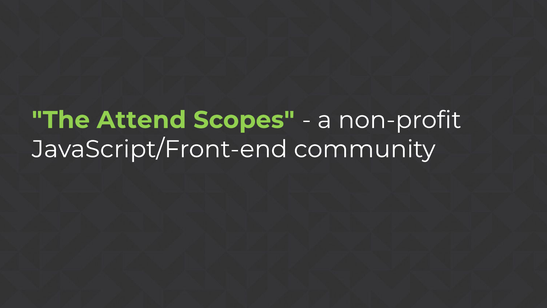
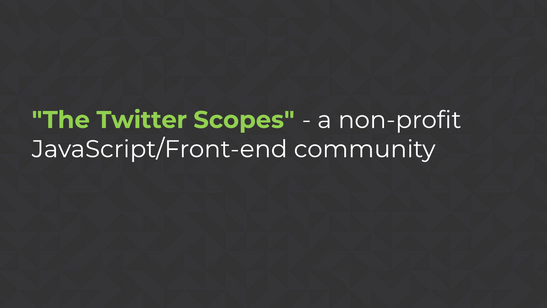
Attend: Attend -> Twitter (142, 120)
